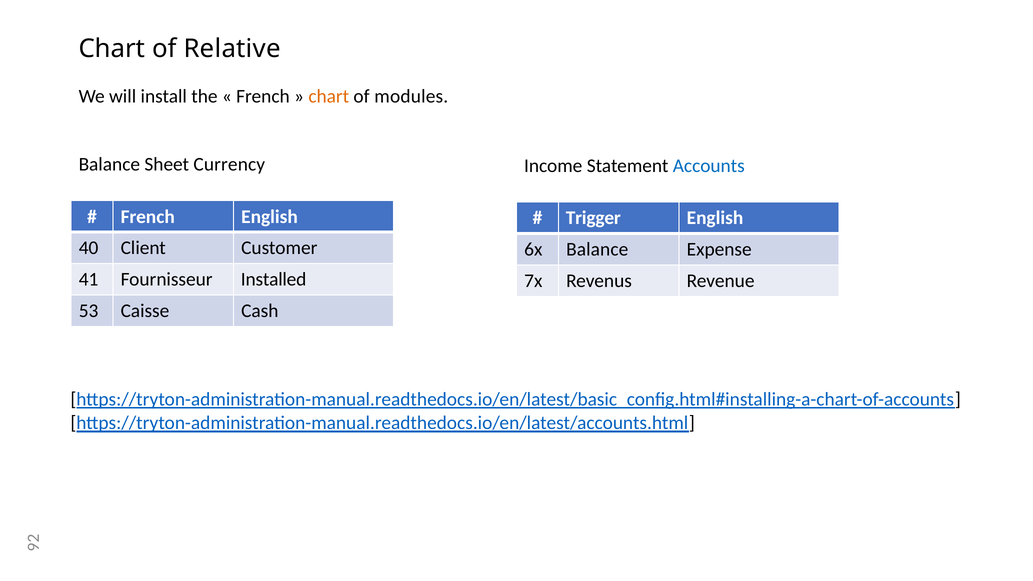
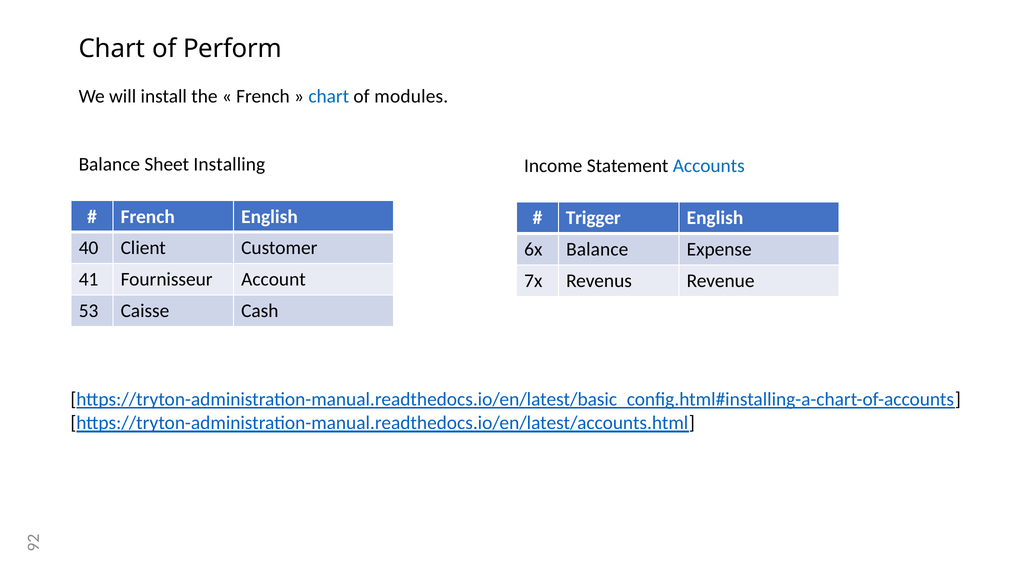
Relative: Relative -> Perform (232, 49)
chart colour: orange -> blue (329, 96)
Currency: Currency -> Installing (229, 165)
Installed: Installed -> Account (274, 280)
